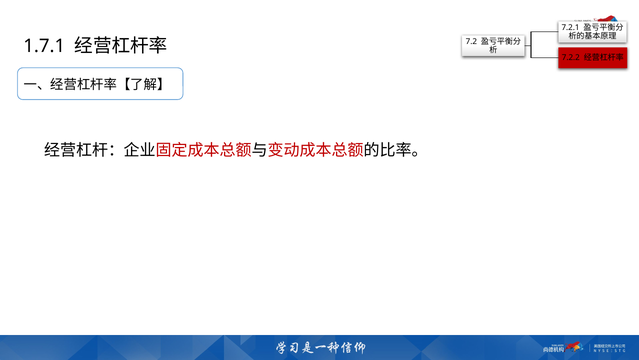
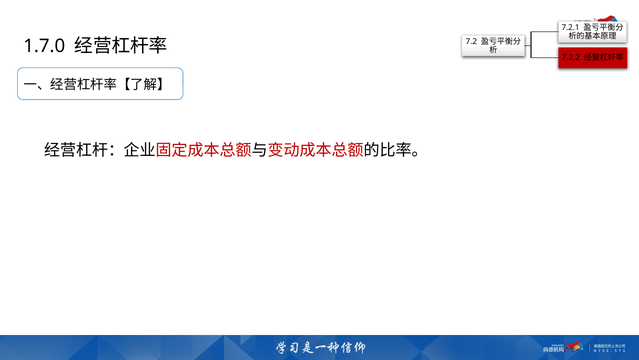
1.7.1: 1.7.1 -> 1.7.0 (44, 46)
